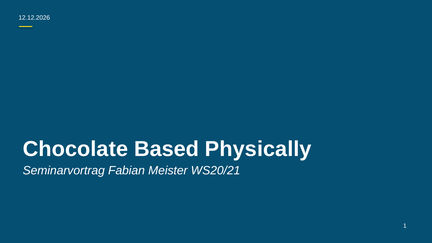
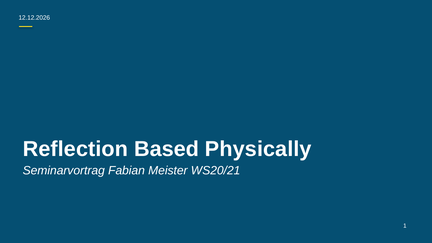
Chocolate: Chocolate -> Reflection (75, 149)
